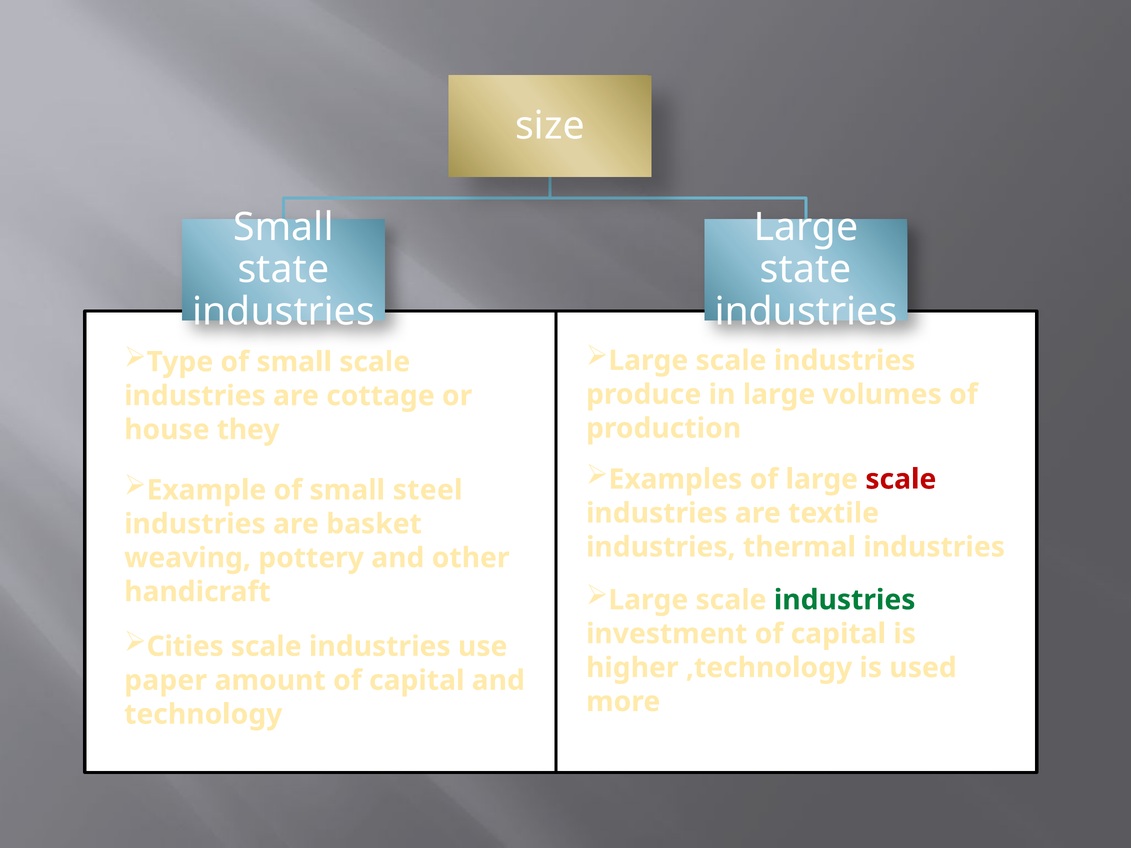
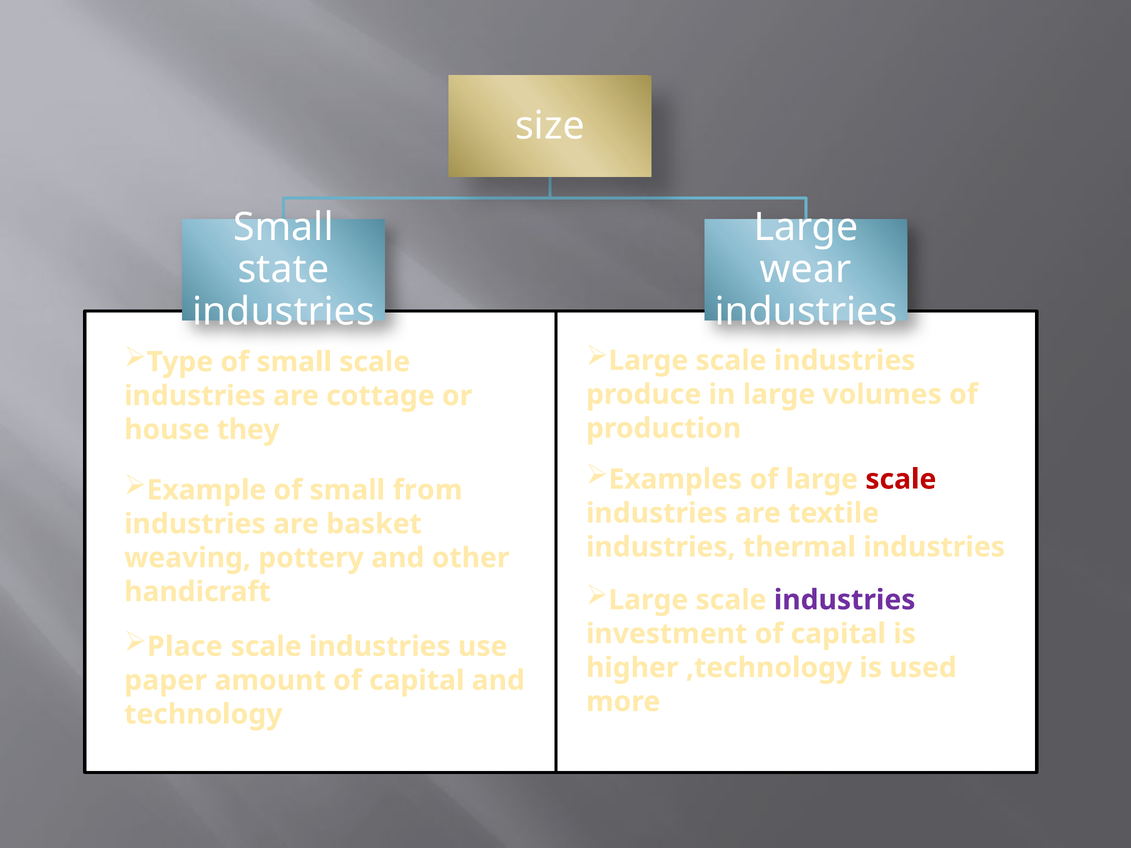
state: state -> wear (806, 270)
steel: steel -> from (428, 490)
industries colour: green -> purple (845, 600)
Cities: Cities -> Place (185, 647)
